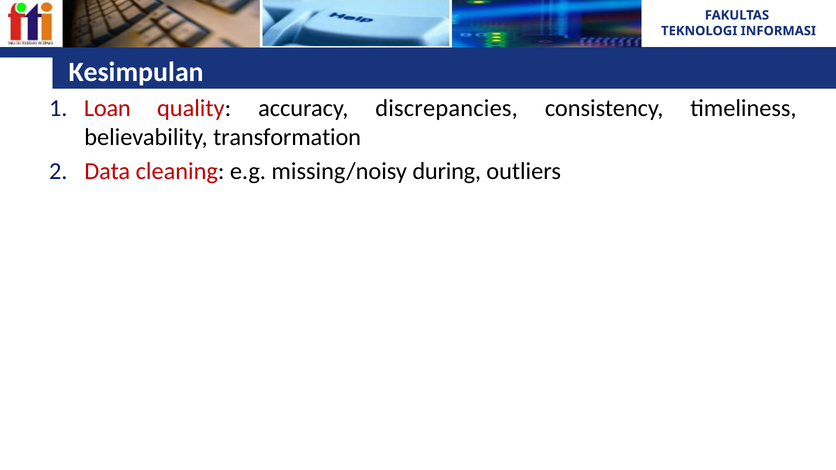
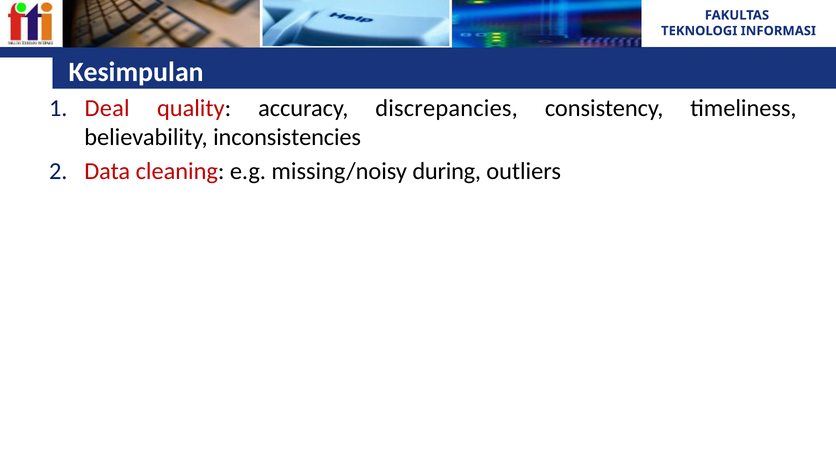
Loan: Loan -> Deal (107, 108)
transformation: transformation -> inconsistencies (287, 137)
